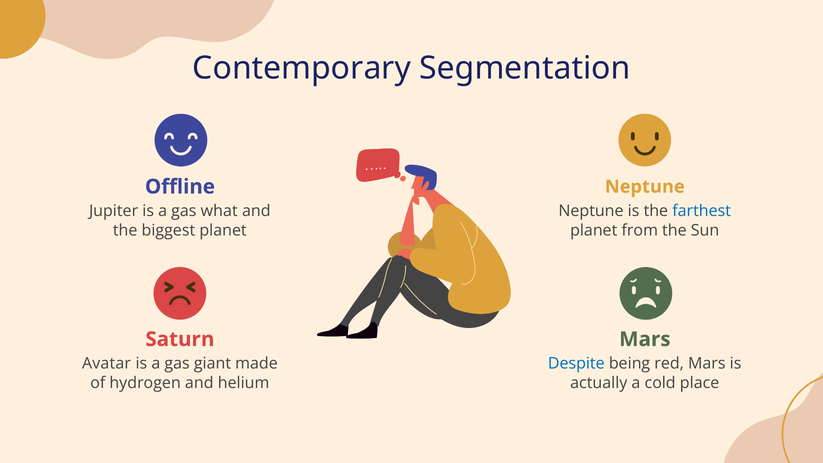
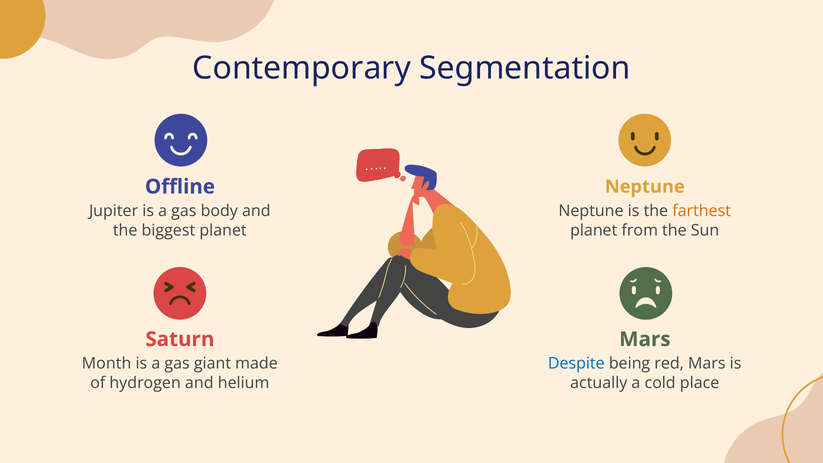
what: what -> body (219, 211)
farthest colour: blue -> orange (702, 211)
Avatar: Avatar -> Month (107, 364)
